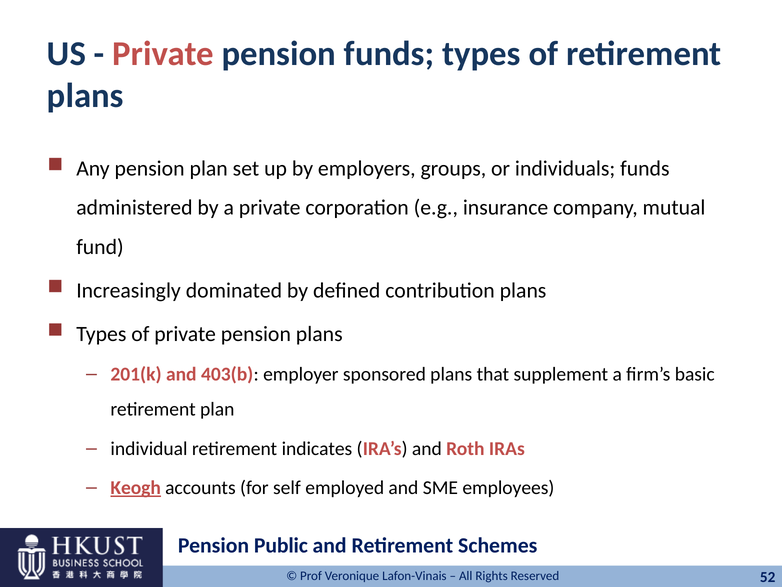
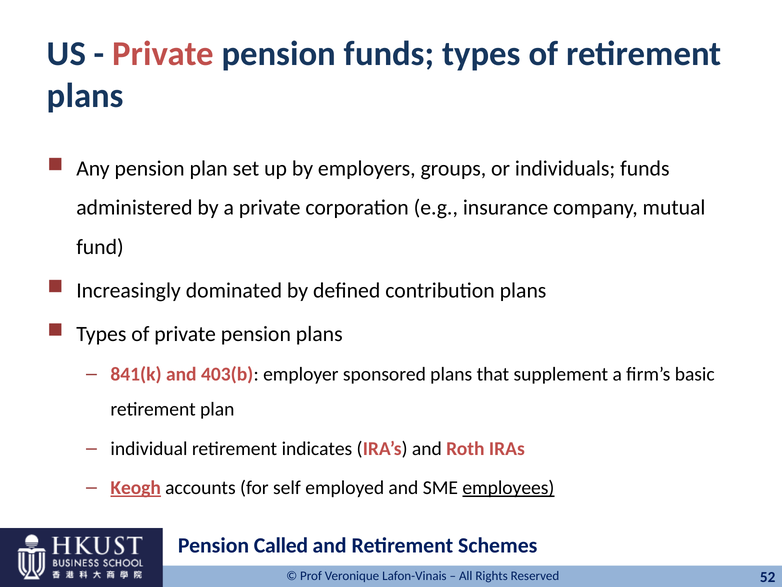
201(k: 201(k -> 841(k (136, 374)
employees underline: none -> present (508, 487)
Public: Public -> Called (281, 545)
